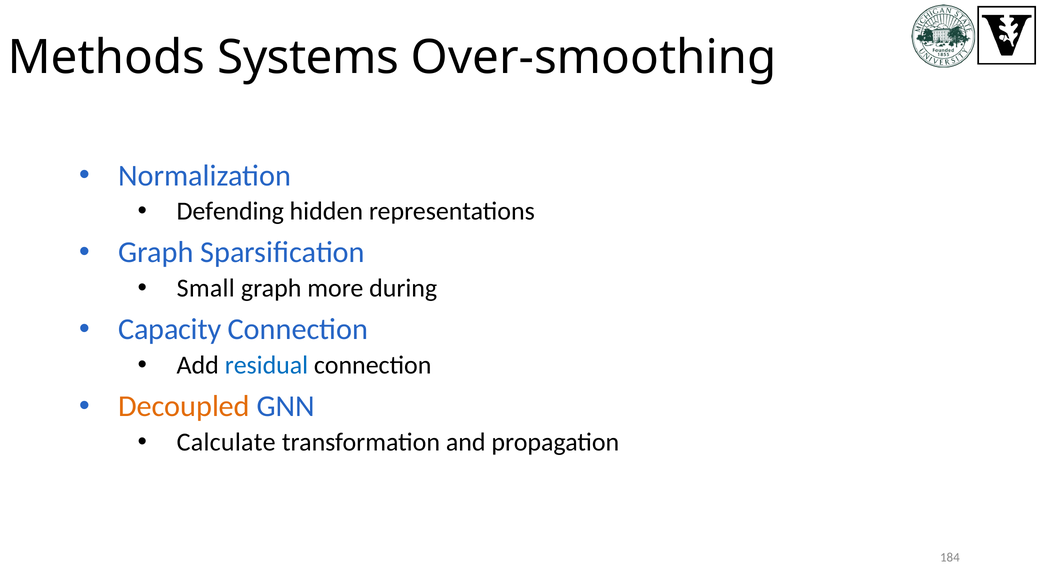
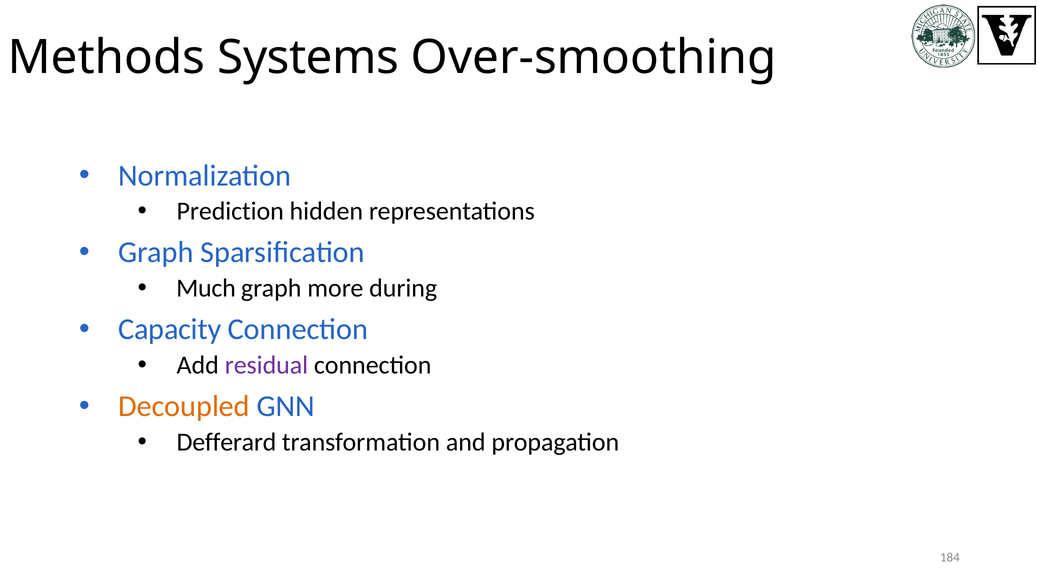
Defending: Defending -> Prediction (230, 211)
Small: Small -> Much (206, 288)
residual colour: blue -> purple (266, 365)
Calculate: Calculate -> Defferard (226, 442)
